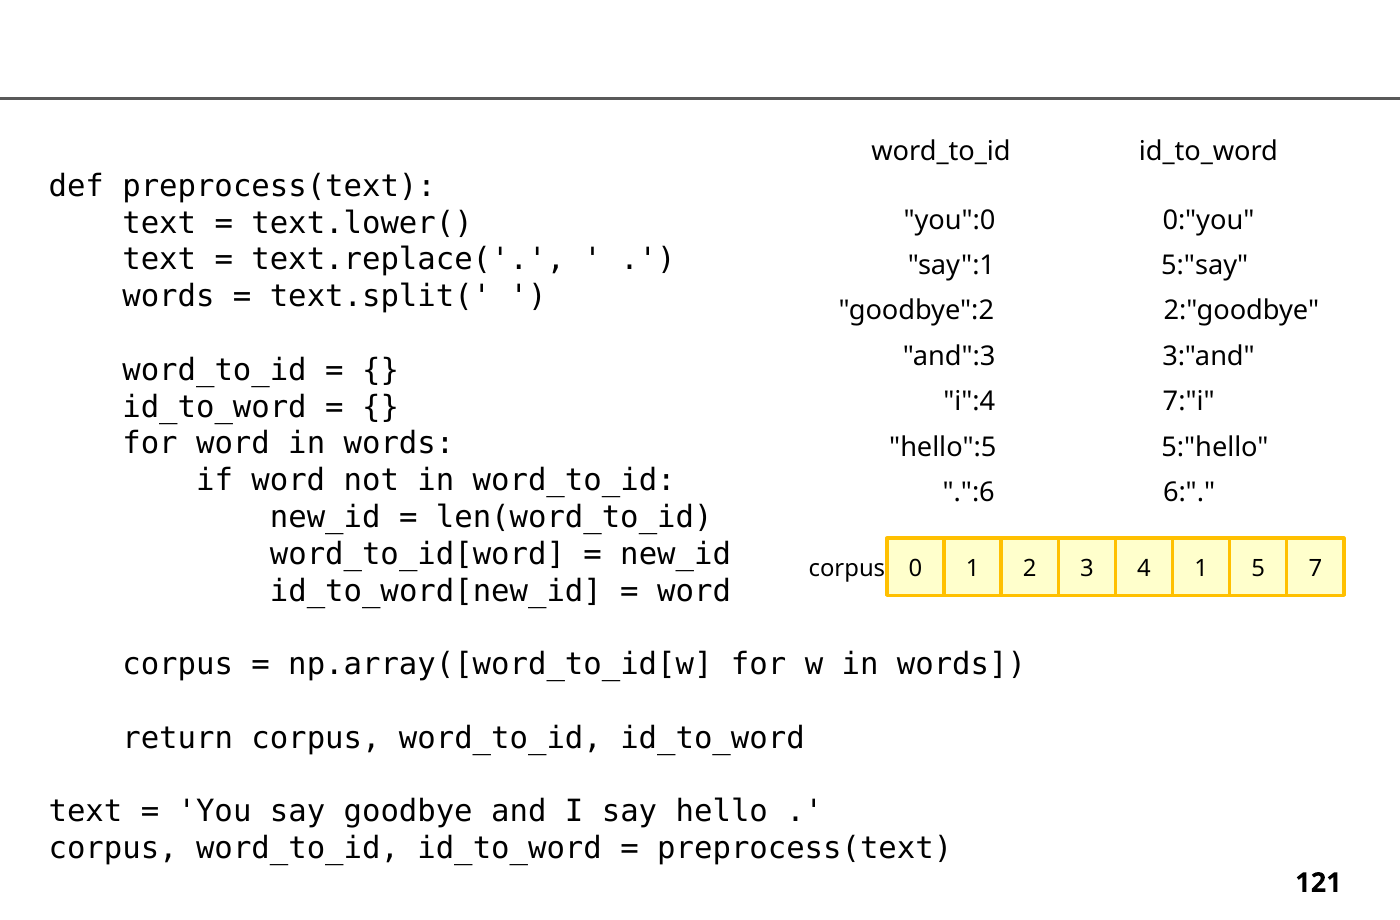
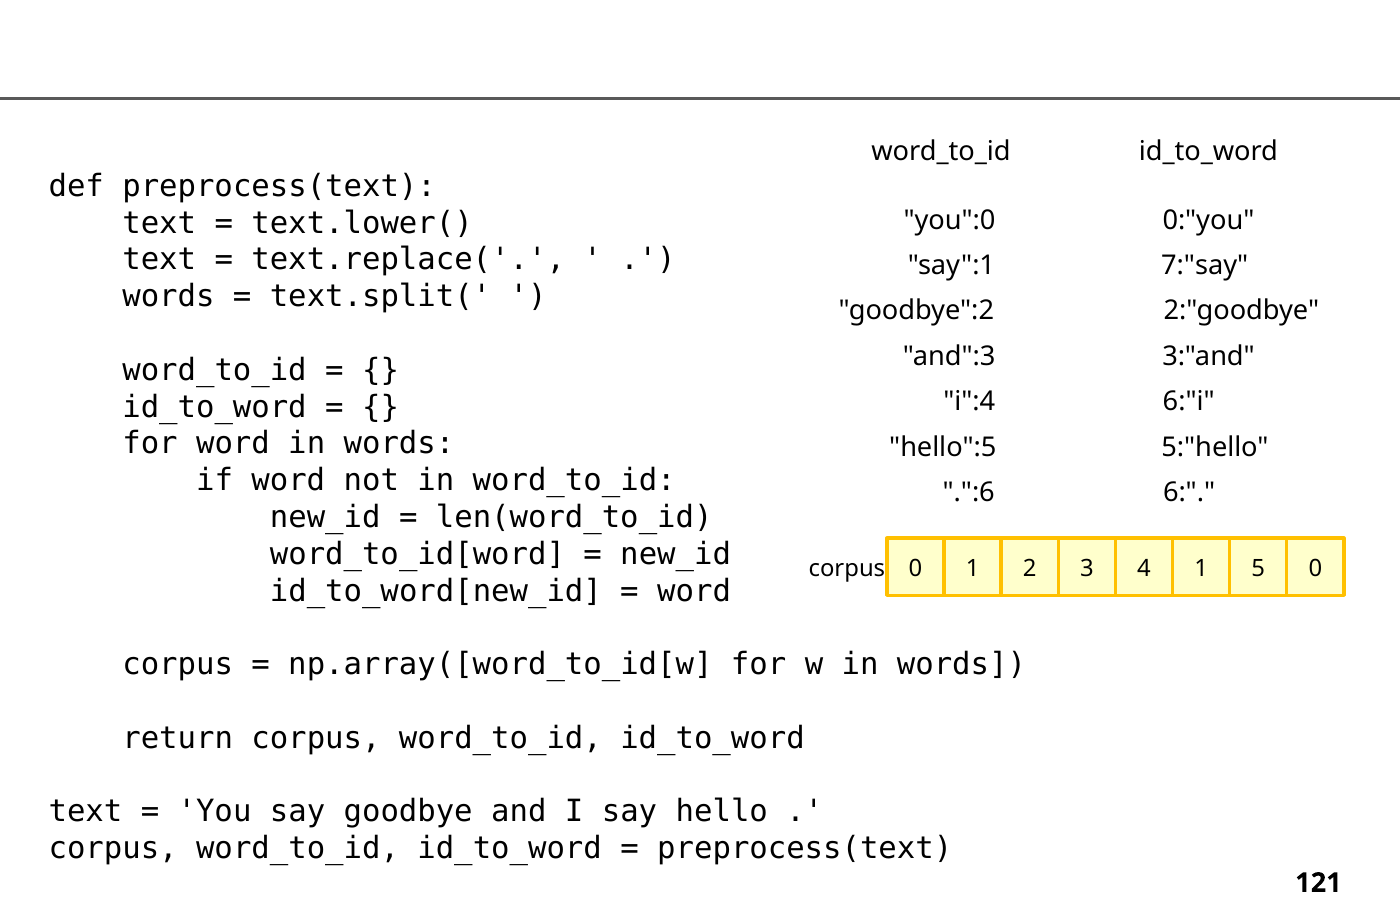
5:"say: 5:"say -> 7:"say (1205, 265)
7:"i: 7:"i -> 6:"i (1189, 402)
5 7: 7 -> 0 (1315, 568)
